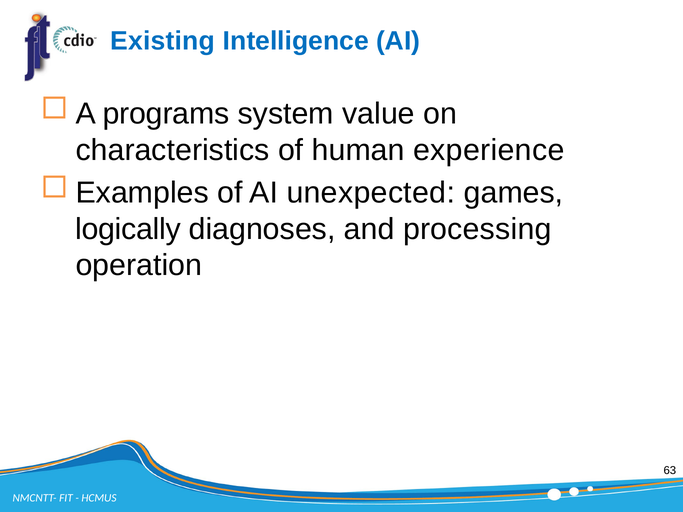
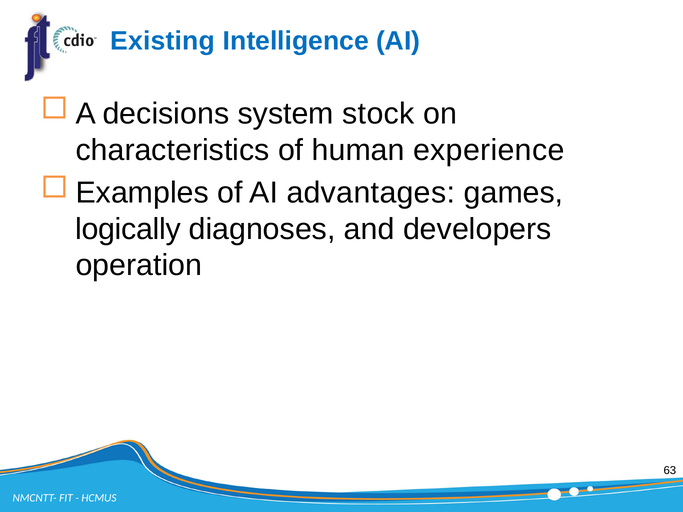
programs: programs -> decisions (166, 114)
value: value -> stock (378, 114)
unexpected: unexpected -> advantages (371, 193)
processing: processing -> developers (477, 229)
